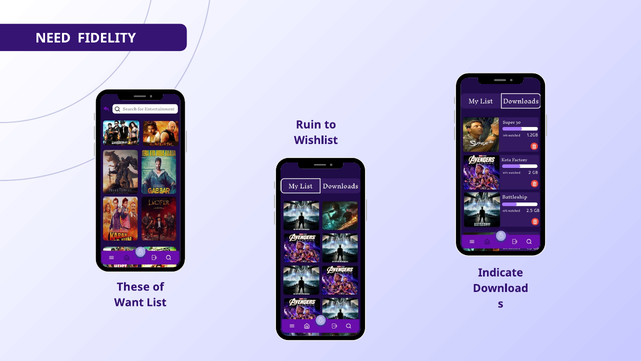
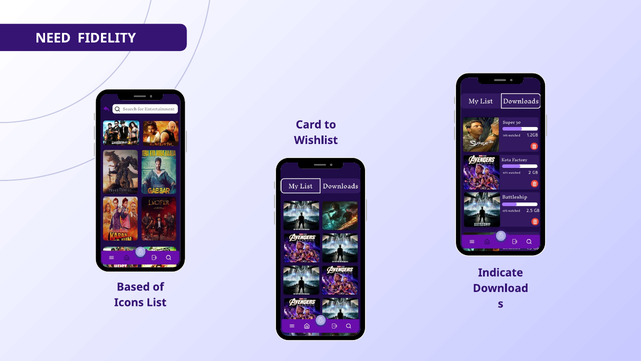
Ruin: Ruin -> Card (309, 125)
These: These -> Based (133, 287)
Want: Want -> Icons (129, 302)
